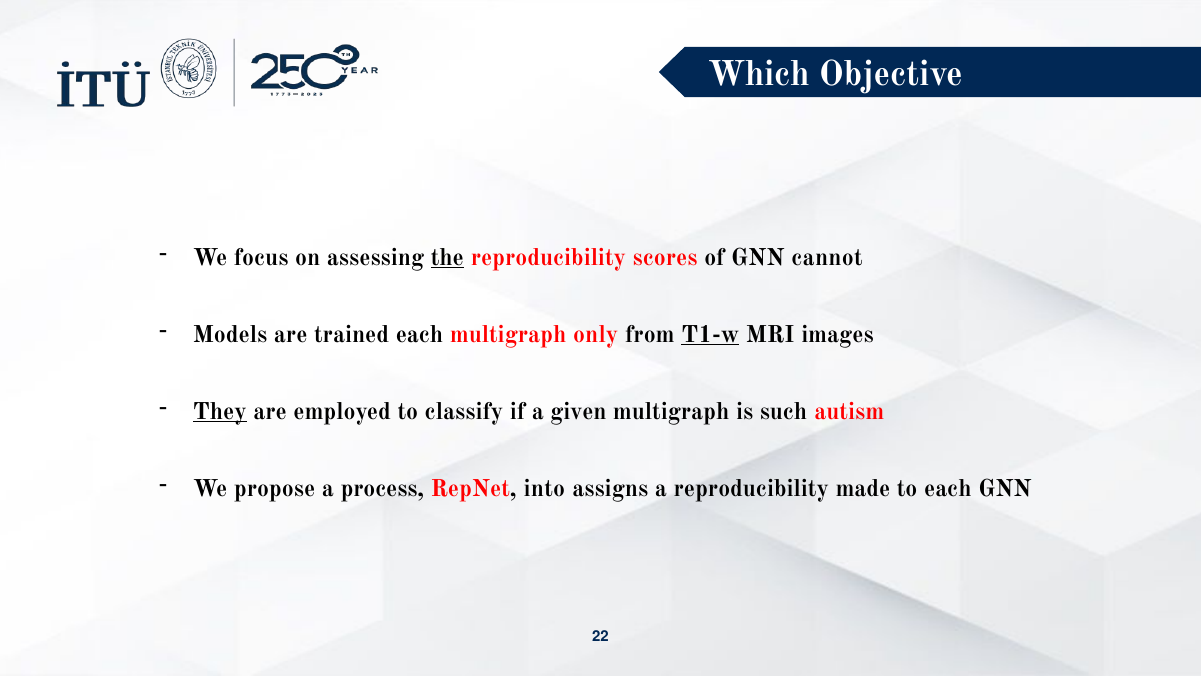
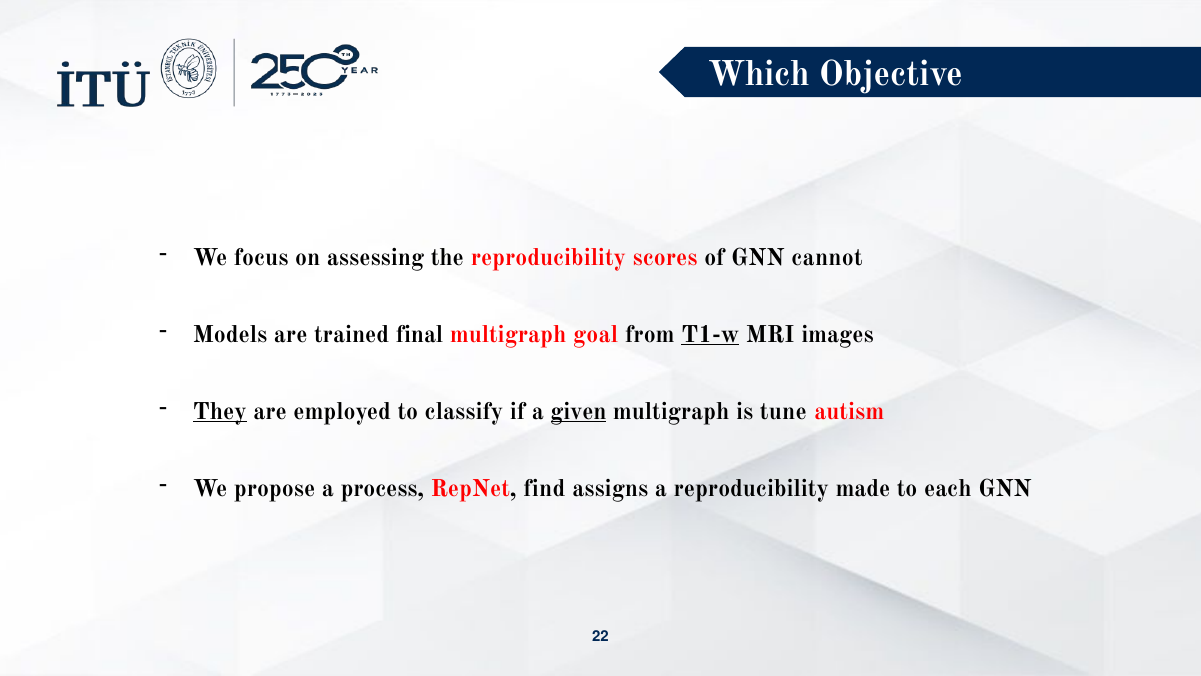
the underline: present -> none (447, 257)
trained each: each -> final (420, 334)
only: only -> goal (596, 334)
given underline: none -> present (579, 411)
such: such -> tune (783, 411)
into: into -> find (544, 488)
